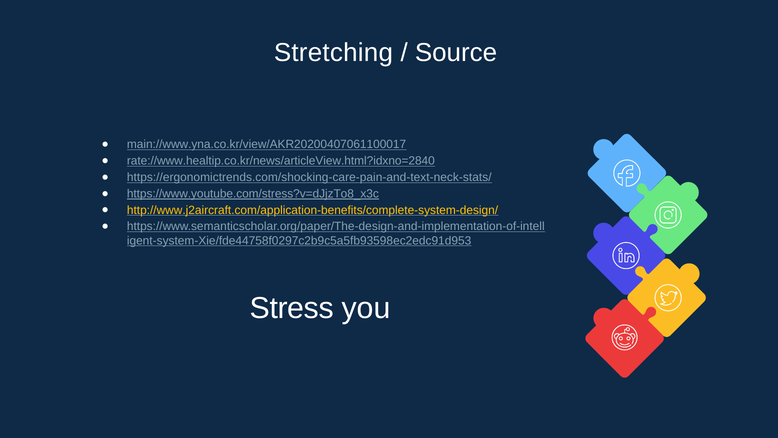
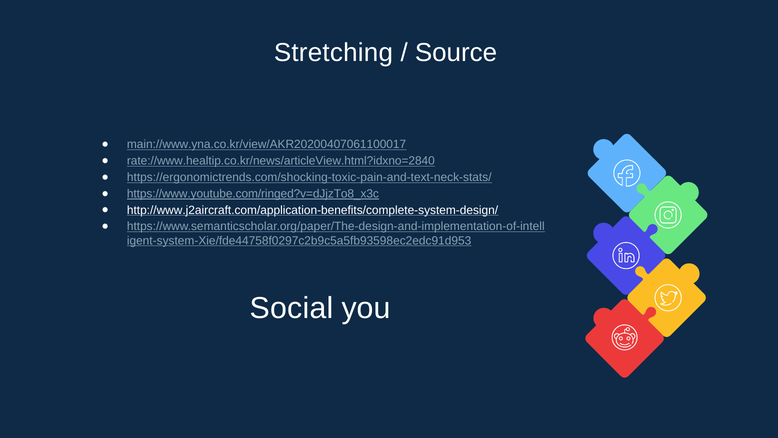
https://ergonomictrends.com/shocking-care-pain-and-text-neck-stats/: https://ergonomictrends.com/shocking-care-pain-and-text-neck-stats/ -> https://ergonomictrends.com/shocking-toxic-pain-and-text-neck-stats/ (309, 177)
https://www.youtube.com/stress?v=dJjzTo8_x3c: https://www.youtube.com/stress?v=dJjzTo8_x3c -> https://www.youtube.com/ringed?v=dJjzTo8_x3c (253, 194)
http://www.j2aircraft.com/application-benefits/complete-system-design/ colour: yellow -> white (313, 210)
Stress: Stress -> Social (292, 308)
